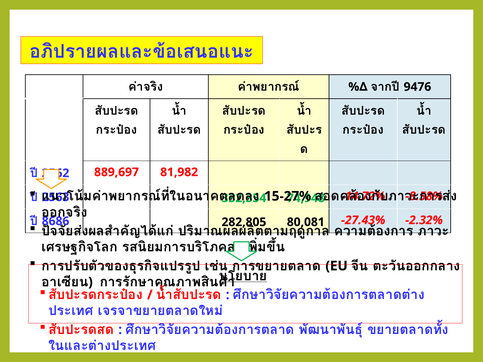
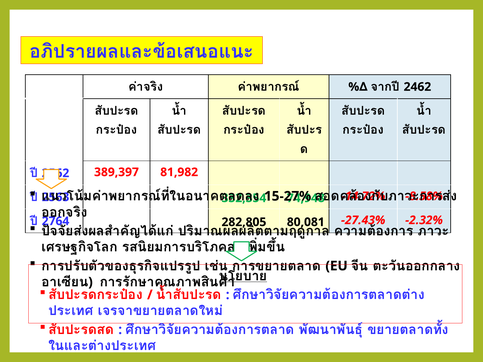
9476: 9476 -> 2462 (417, 87)
889,697: 889,697 -> 389,397 (116, 172)
8686: 8686 -> 2764 (56, 221)
